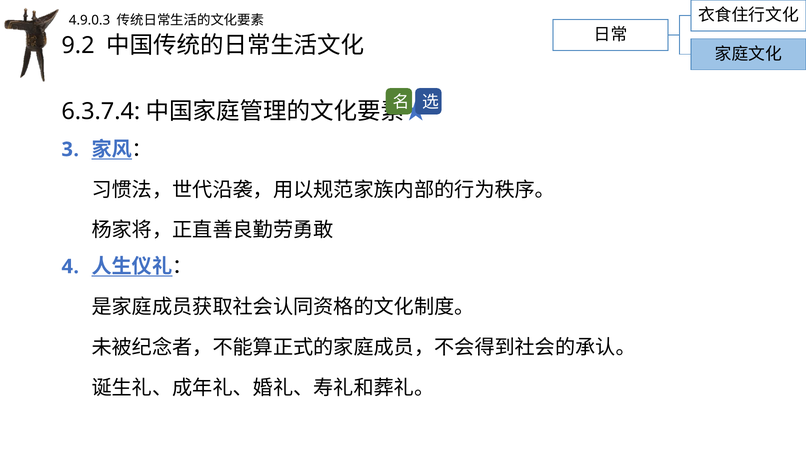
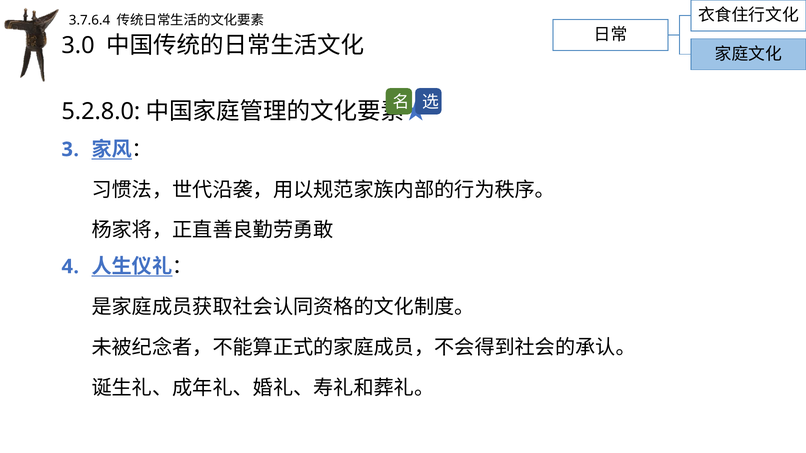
4.9.0.3: 4.9.0.3 -> 3.7.6.4 (90, 20)
9.2: 9.2 -> 3.0 (78, 45)
6.3.7.4: 6.3.7.4 -> 5.2.8.0 (101, 112)
